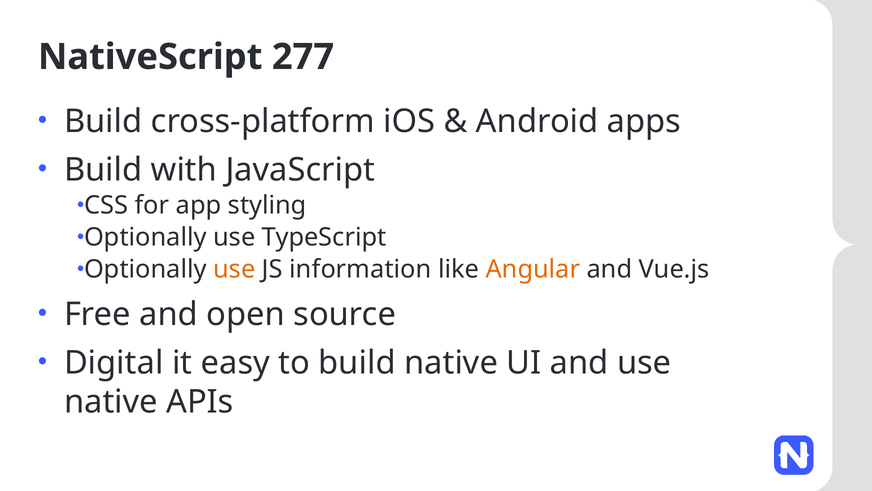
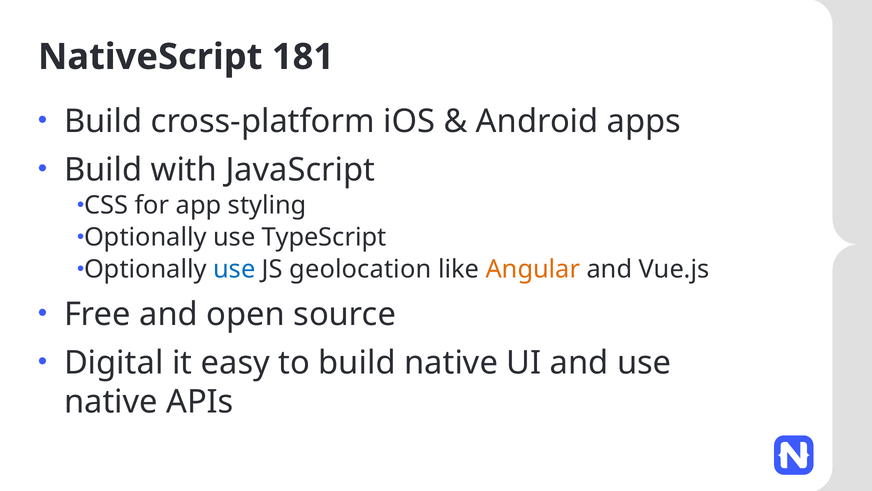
277: 277 -> 181 (303, 57)
use colour: orange -> blue (234, 269)
information: information -> geolocation (360, 269)
